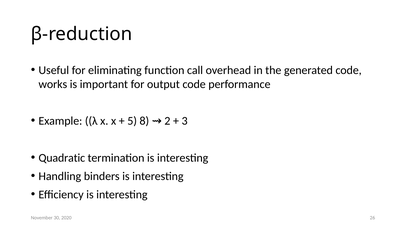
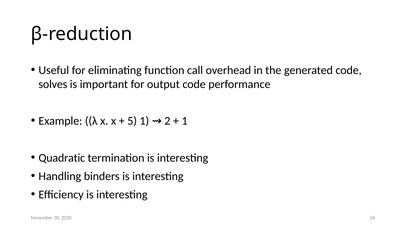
works: works -> solves (53, 84)
5 8: 8 -> 1 (144, 121)
3: 3 -> 1 (185, 121)
